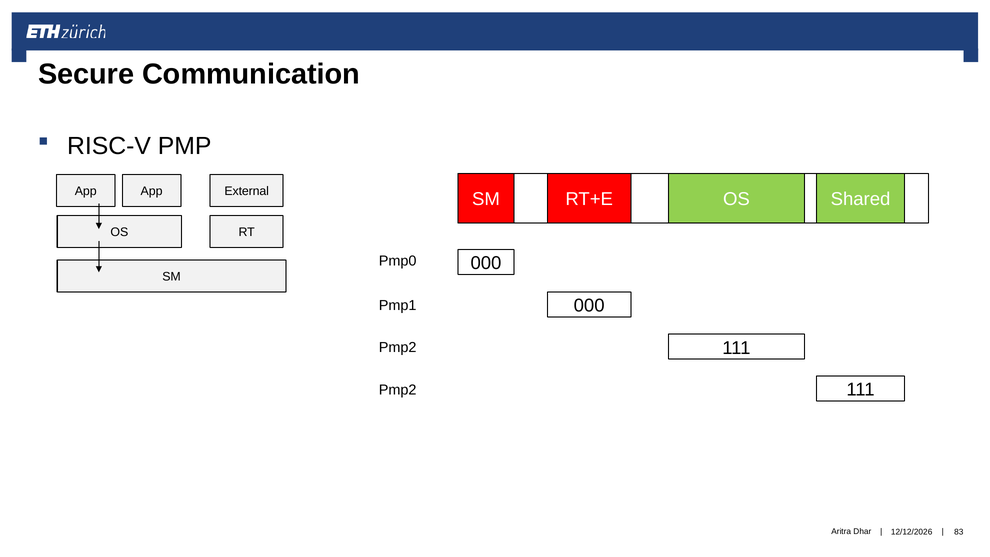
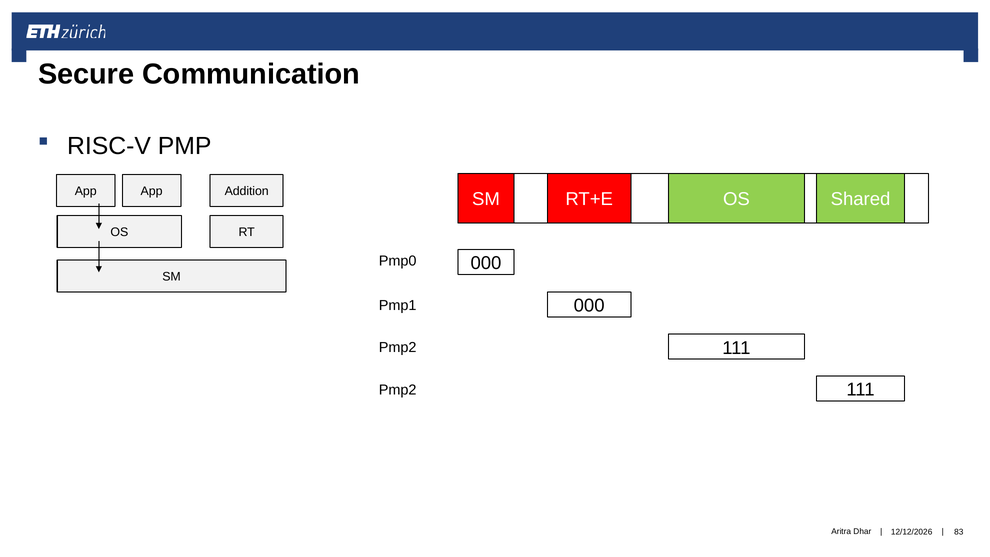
External: External -> Addition (247, 191)
